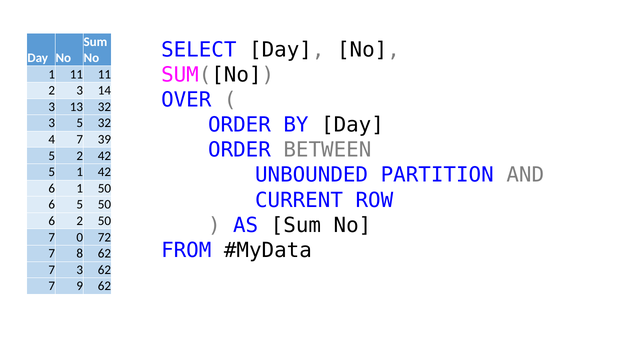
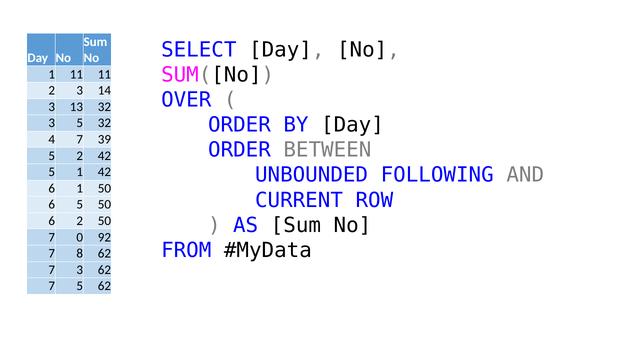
PARTITION: PARTITION -> FOLLOWING (437, 175)
72: 72 -> 92 (104, 237)
7 9: 9 -> 5 (80, 286)
